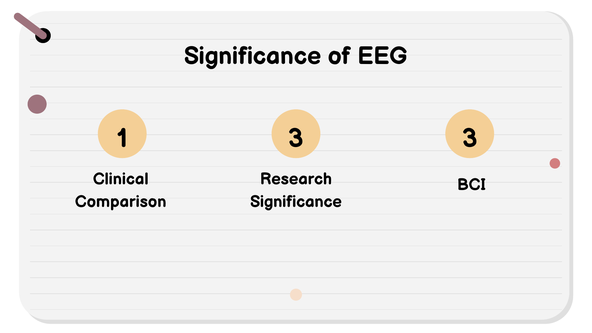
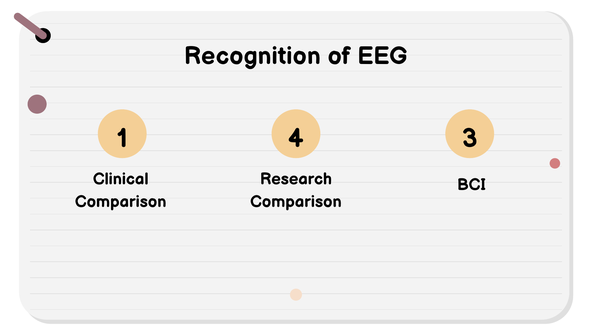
Significance: Significance -> Recognition (253, 56)
1 3: 3 -> 4 (296, 139)
Significance: Significance -> Comparison (296, 202)
